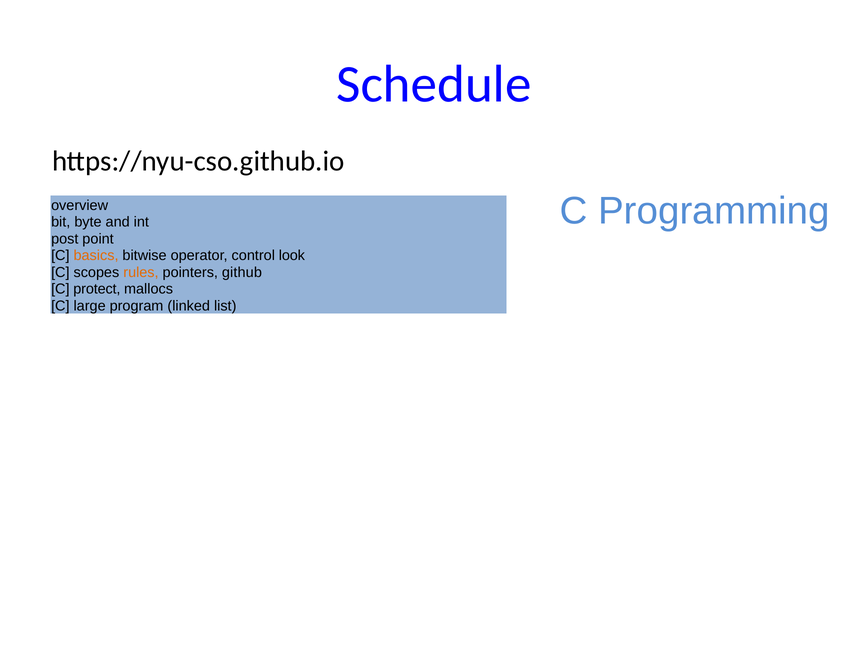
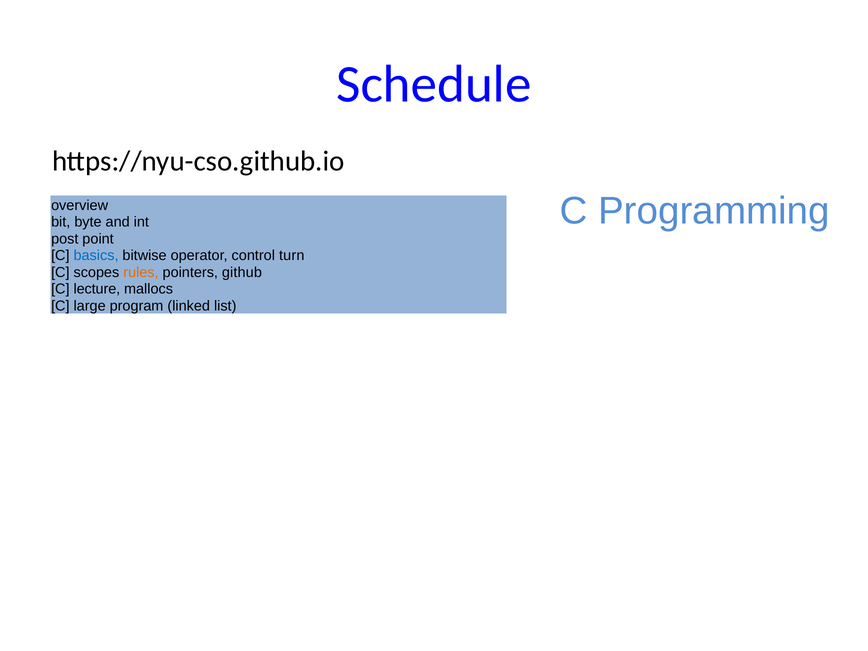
basics colour: orange -> blue (96, 256)
look: look -> turn (292, 256)
protect: protect -> lecture (97, 289)
